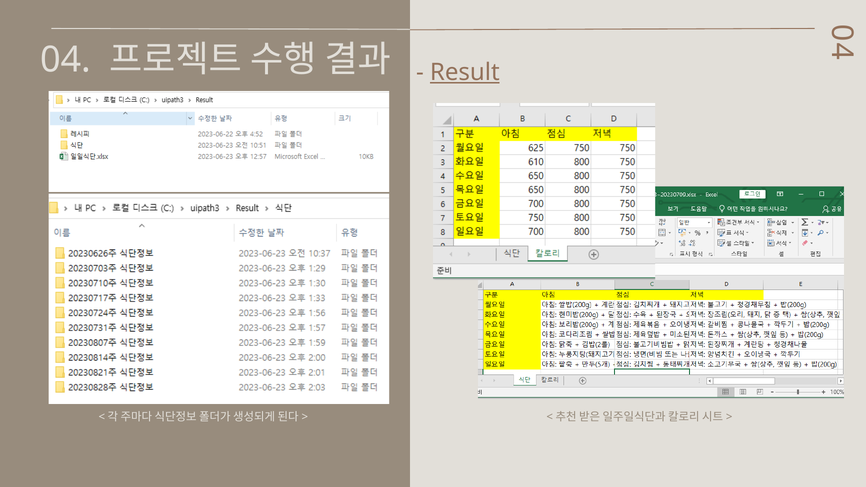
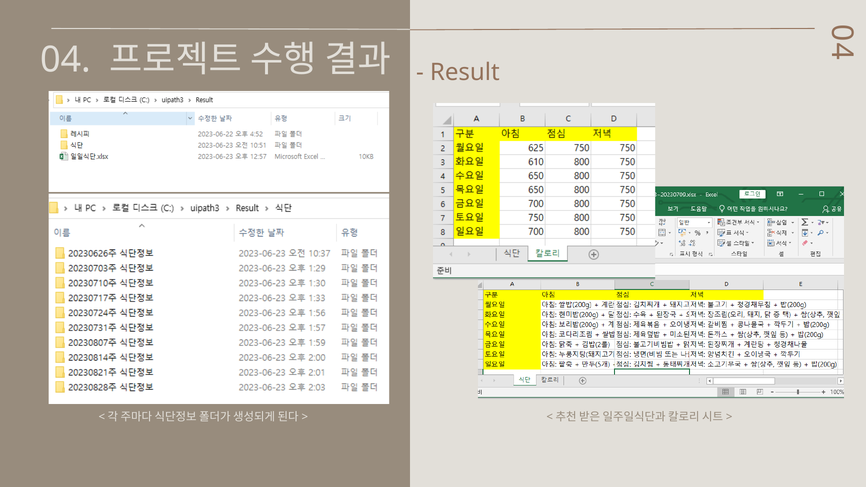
Result underline: present -> none (465, 73)
